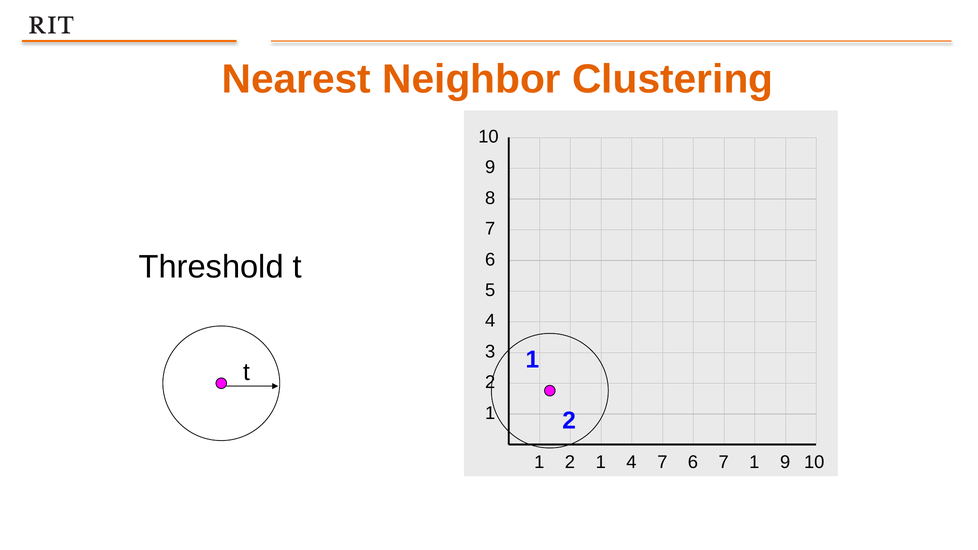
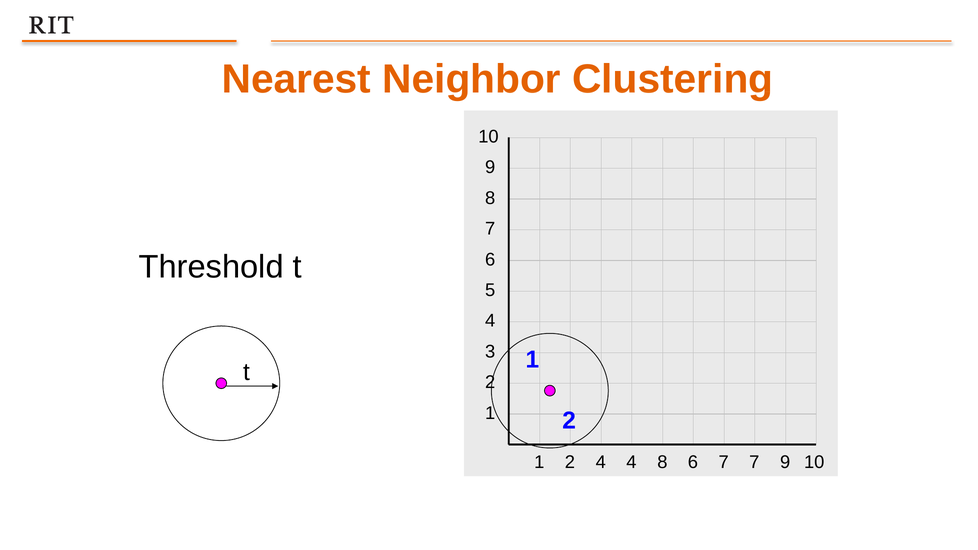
2 1: 1 -> 4 (601, 462)
4 7: 7 -> 8 (662, 462)
7 1: 1 -> 7 (754, 462)
